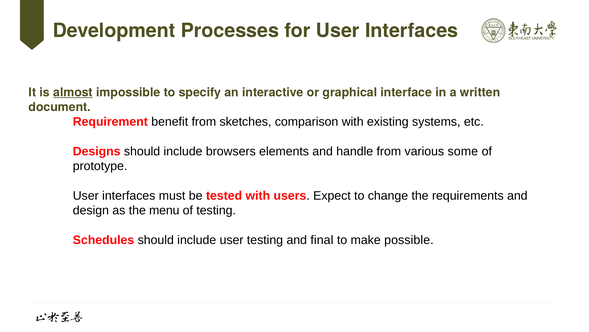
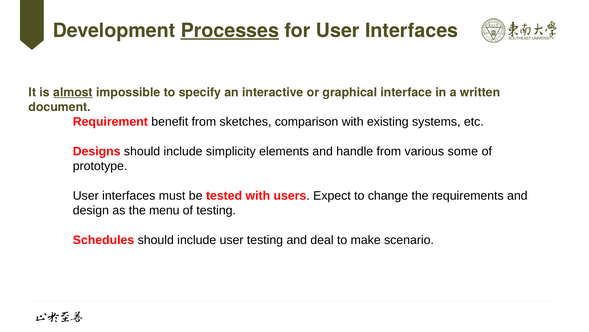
Processes underline: none -> present (230, 30)
browsers: browsers -> simplicity (231, 151)
final: final -> deal (322, 239)
possible: possible -> scenario (409, 239)
